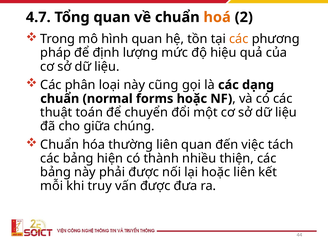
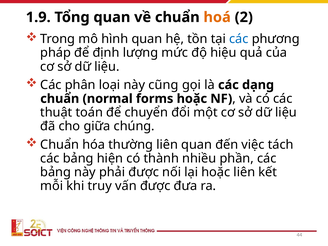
4.7: 4.7 -> 1.9 (38, 17)
các colour: orange -> blue (239, 39)
thiện: thiện -> phần (237, 158)
